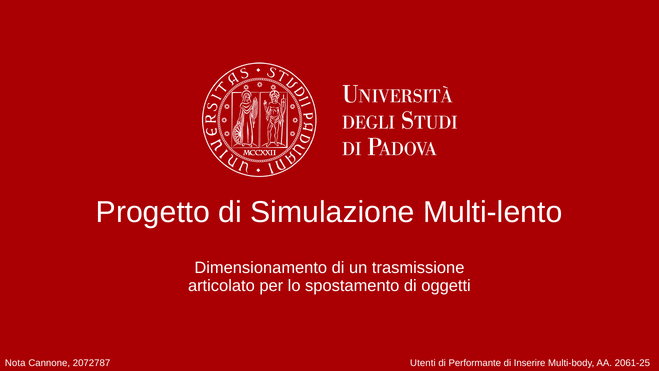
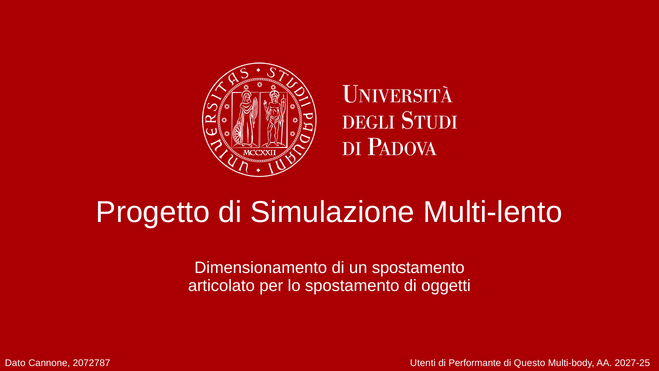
un trasmissione: trasmissione -> spostamento (418, 268)
Nota: Nota -> Dato (15, 363)
Inserire: Inserire -> Questo (530, 363)
2061-25: 2061-25 -> 2027-25 (632, 363)
